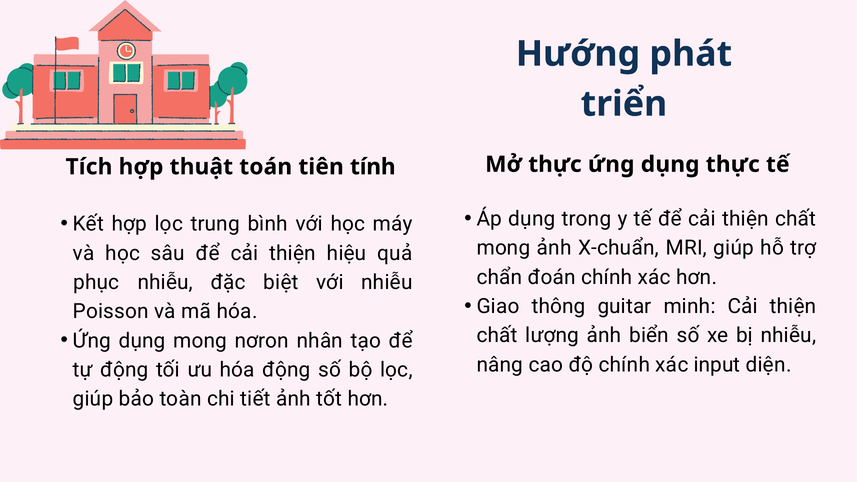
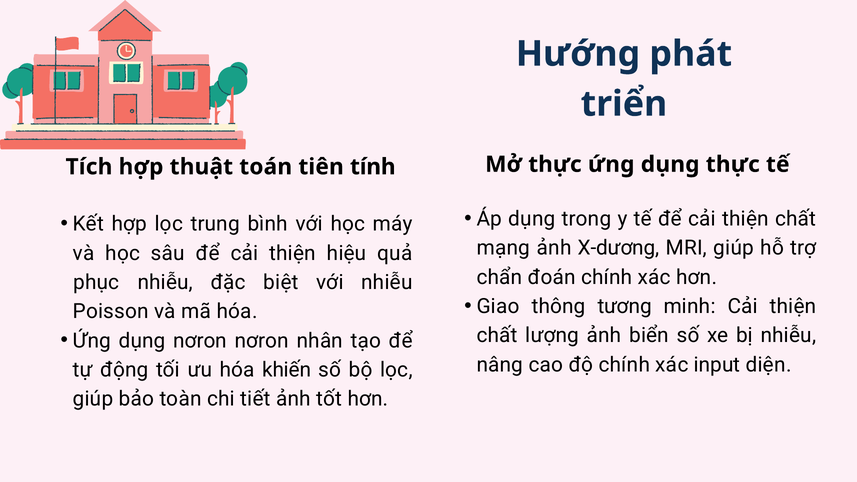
mong: mong -> mạng (503, 248)
X-chuẩn: X-chuẩn -> X-dương (619, 248)
guitar: guitar -> tương (625, 306)
dụng mong: mong -> nơron (200, 341)
hóa động: động -> khiến (287, 370)
